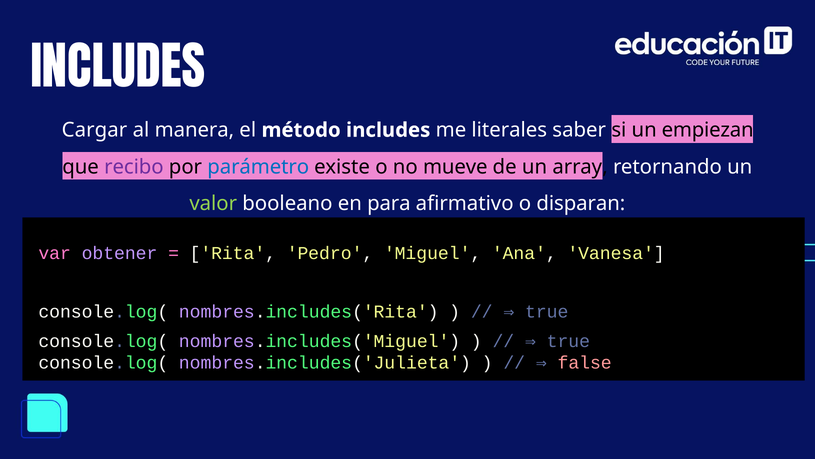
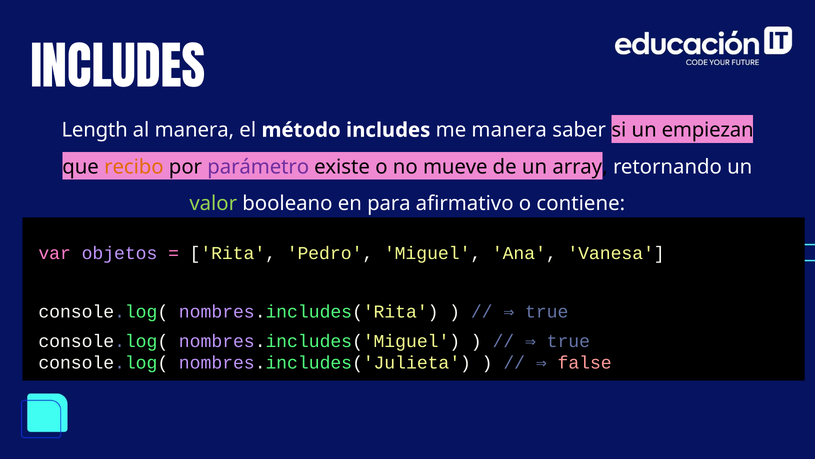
Cargar: Cargar -> Length (95, 130)
me literales: literales -> manera (509, 130)
recibo colour: purple -> orange (134, 167)
parámetro colour: blue -> purple (258, 167)
disparan: disparan -> contiene (581, 203)
obtener: obtener -> objetos (120, 253)
